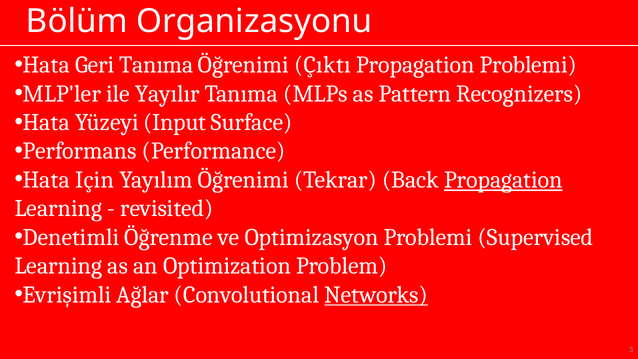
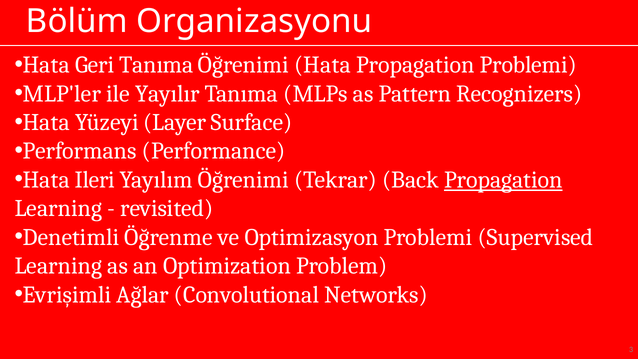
Öğrenimi Çıktı: Çıktı -> Hata (323, 65)
Input: Input -> Layer (175, 122)
Için: Için -> Ileri (95, 180)
Networks underline: present -> none (376, 295)
